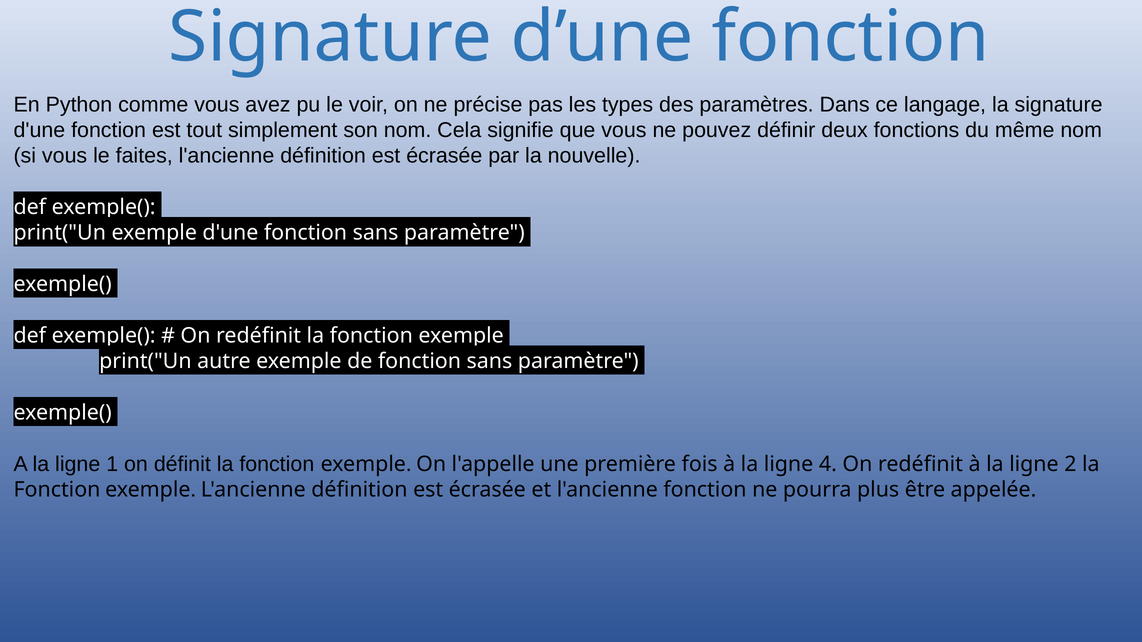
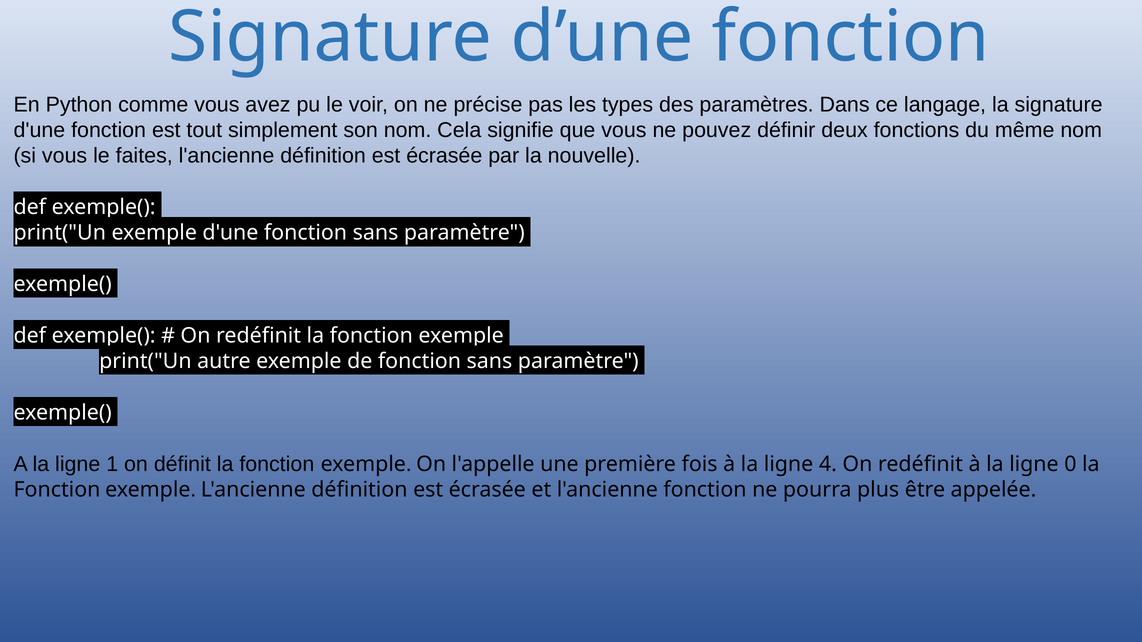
2: 2 -> 0 (1070, 464)
